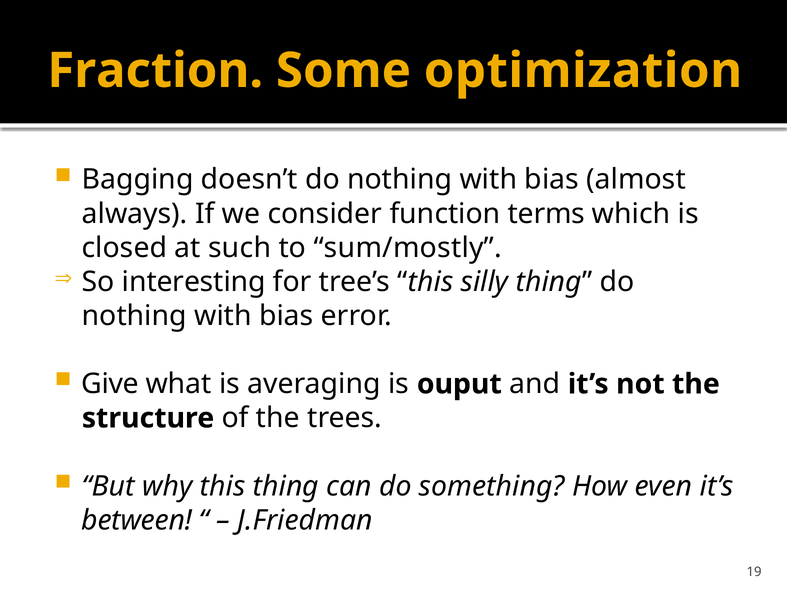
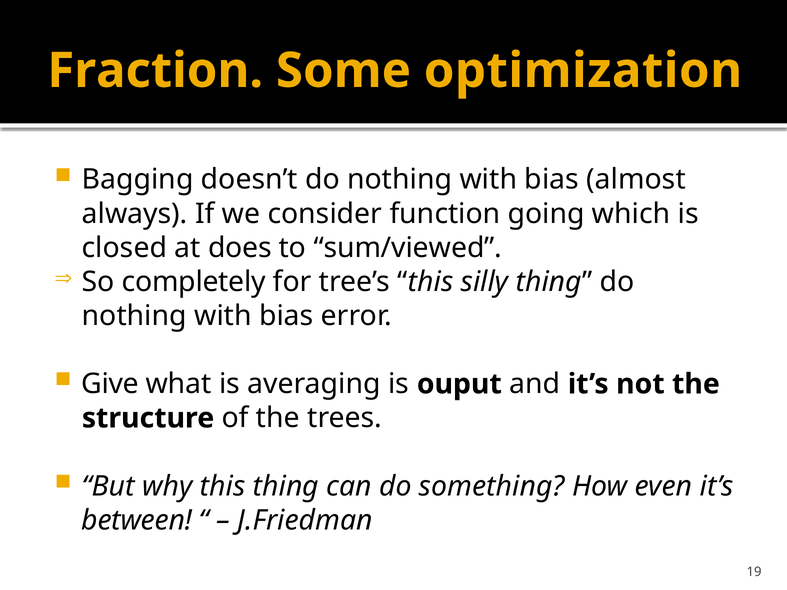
terms: terms -> going (546, 214)
such: such -> does (240, 248)
sum/mostly: sum/mostly -> sum/viewed (408, 248)
interesting: interesting -> completely (194, 282)
